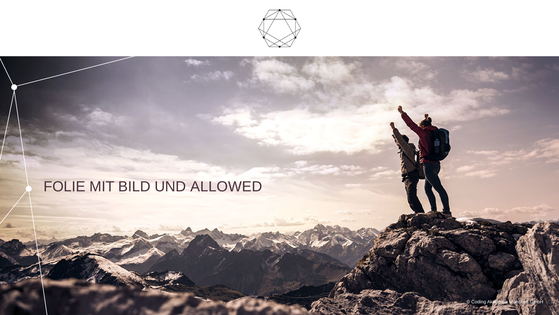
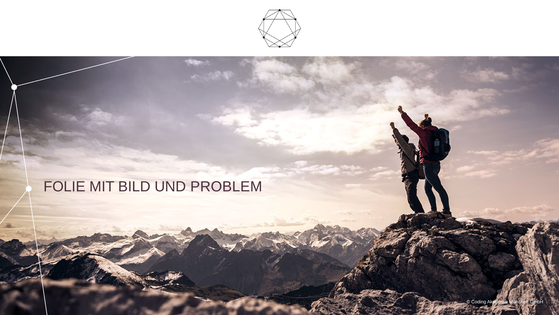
ALLOWED: ALLOWED -> PROBLEM (226, 186)
